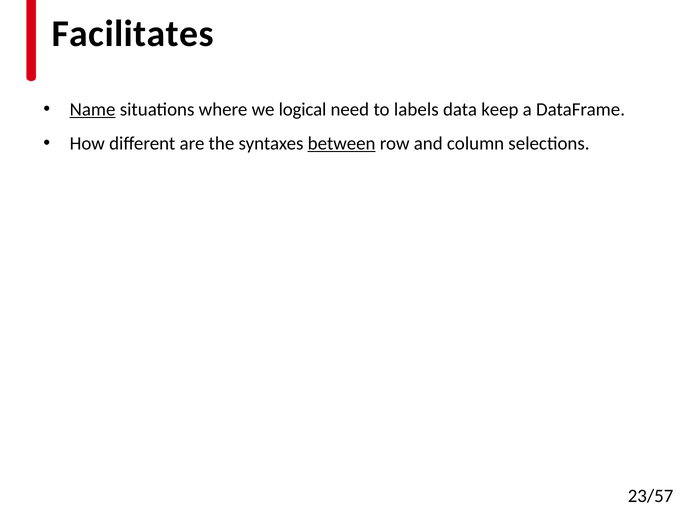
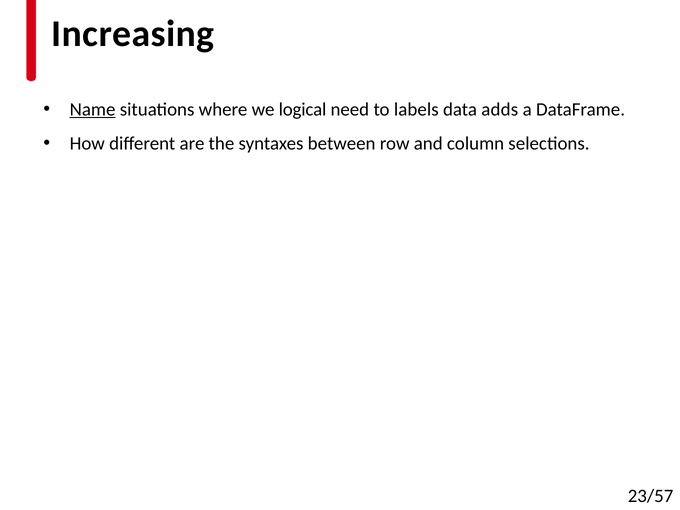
Facilitates: Facilitates -> Increasing (133, 34)
keep: keep -> adds (500, 109)
between underline: present -> none (342, 143)
